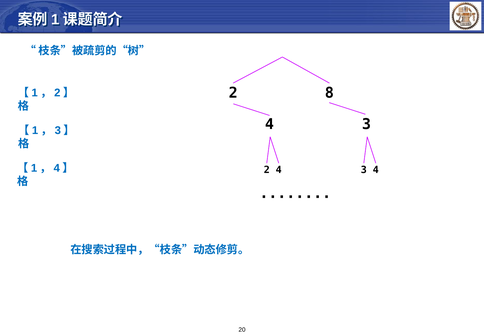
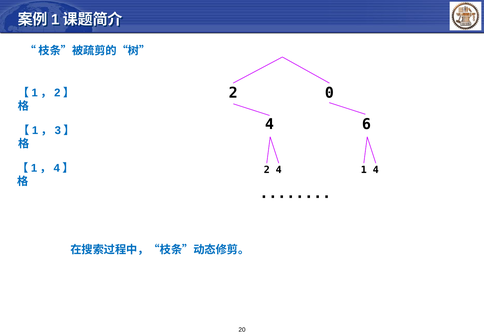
8: 8 -> 0 (329, 93)
3: 3 -> 6 (366, 124)
2 4 3: 3 -> 1 (364, 170)
